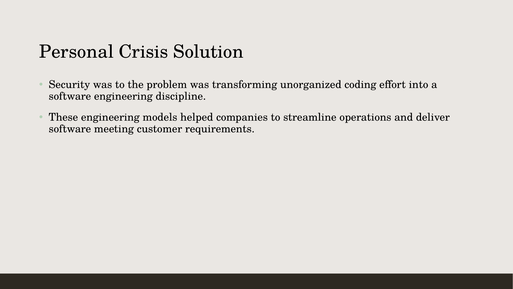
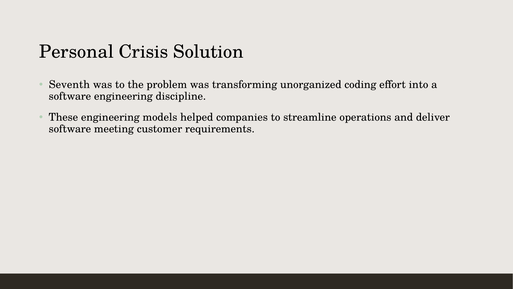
Security: Security -> Seventh (69, 84)
